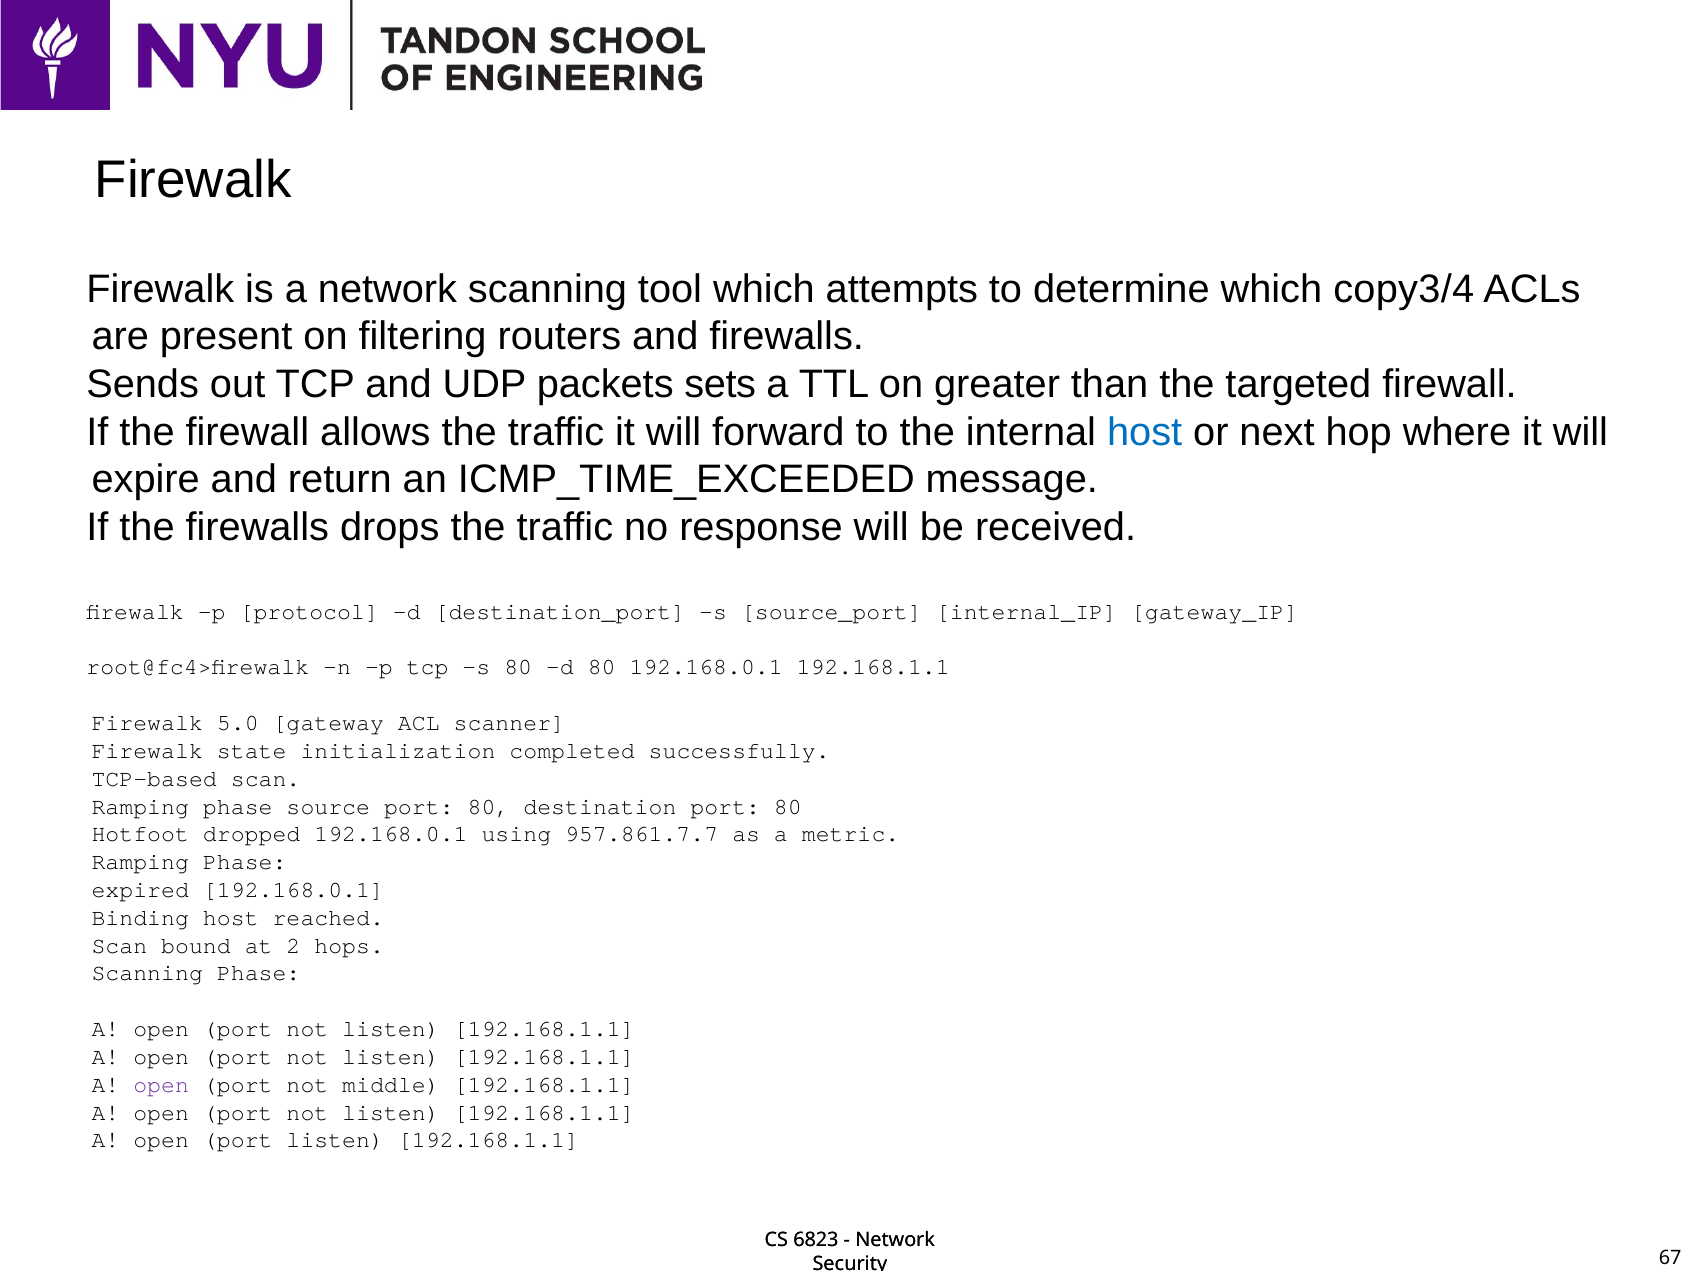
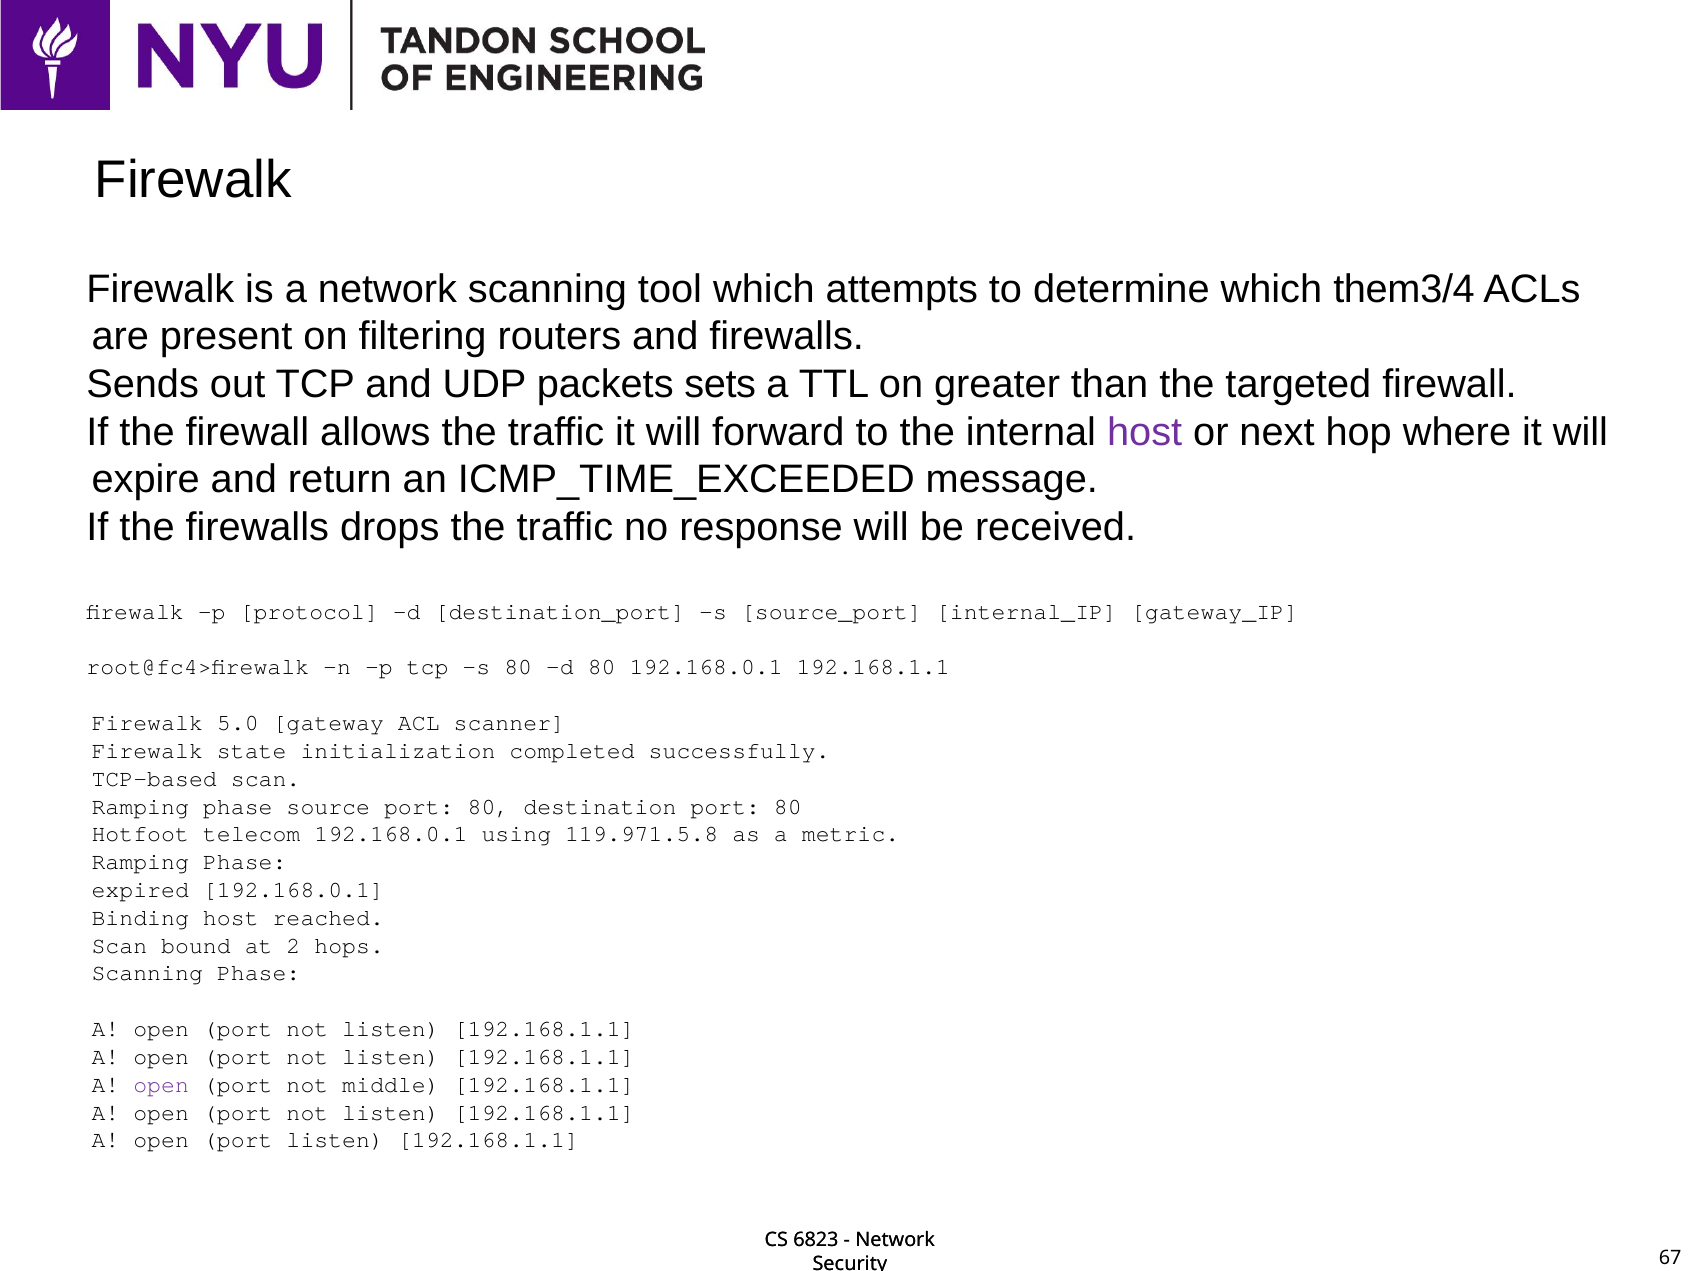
copy3/4: copy3/4 -> them3/4 (1404, 289)
host colour: blue -> purple (1145, 432)
dropped: dropped -> telecom (252, 834)
957.861.7.7: 957.861.7.7 -> 119.971.5.8 (642, 834)
